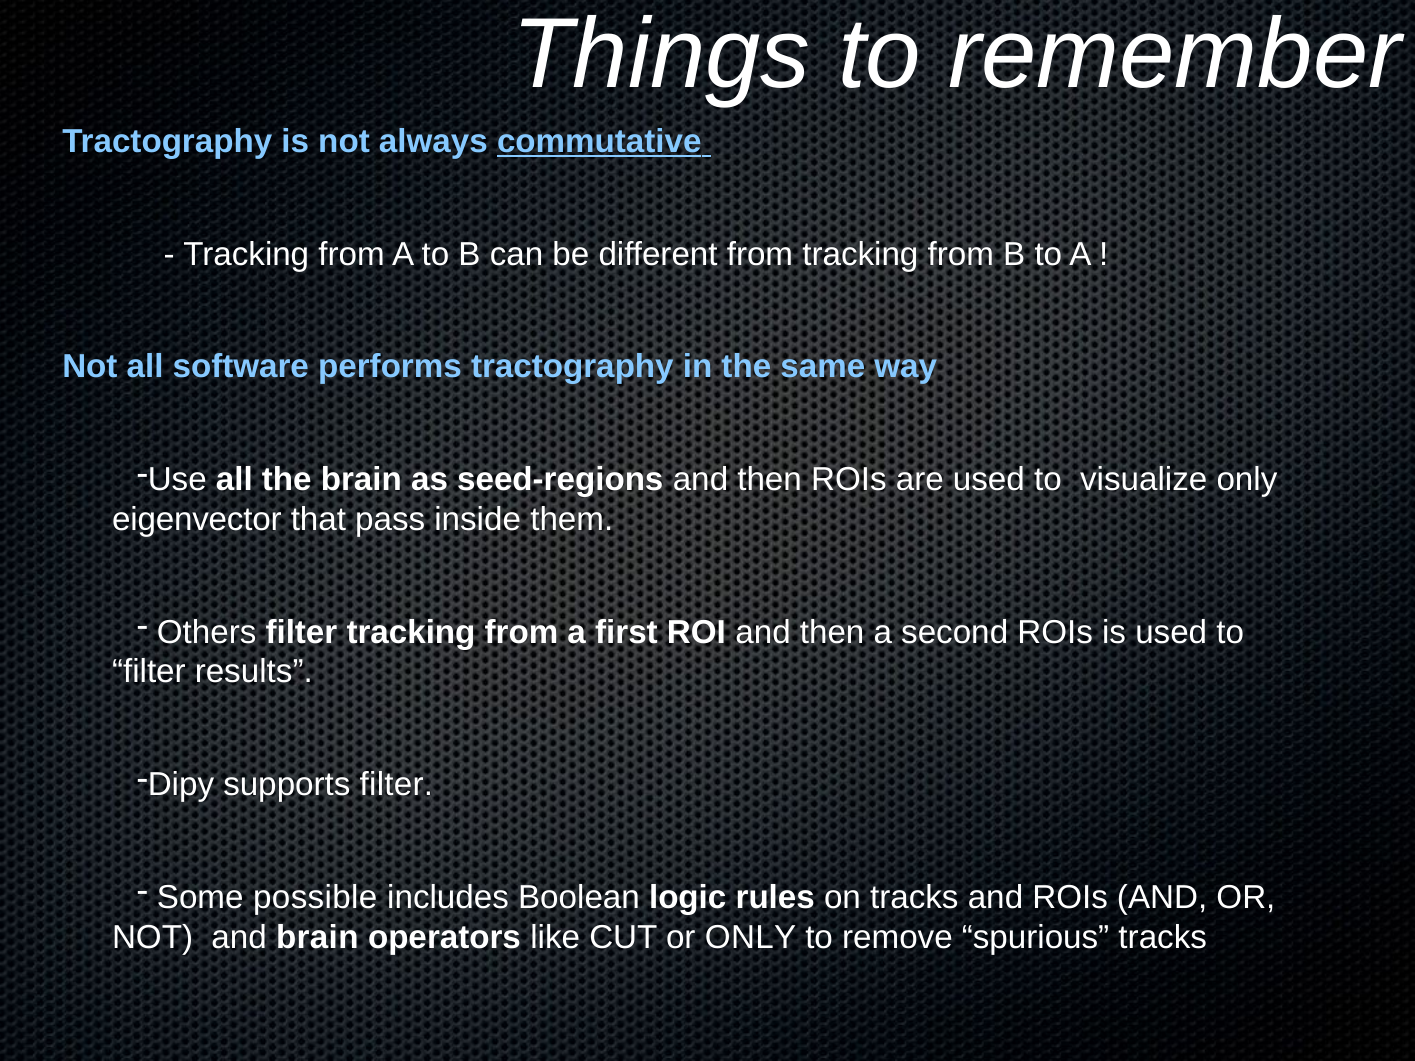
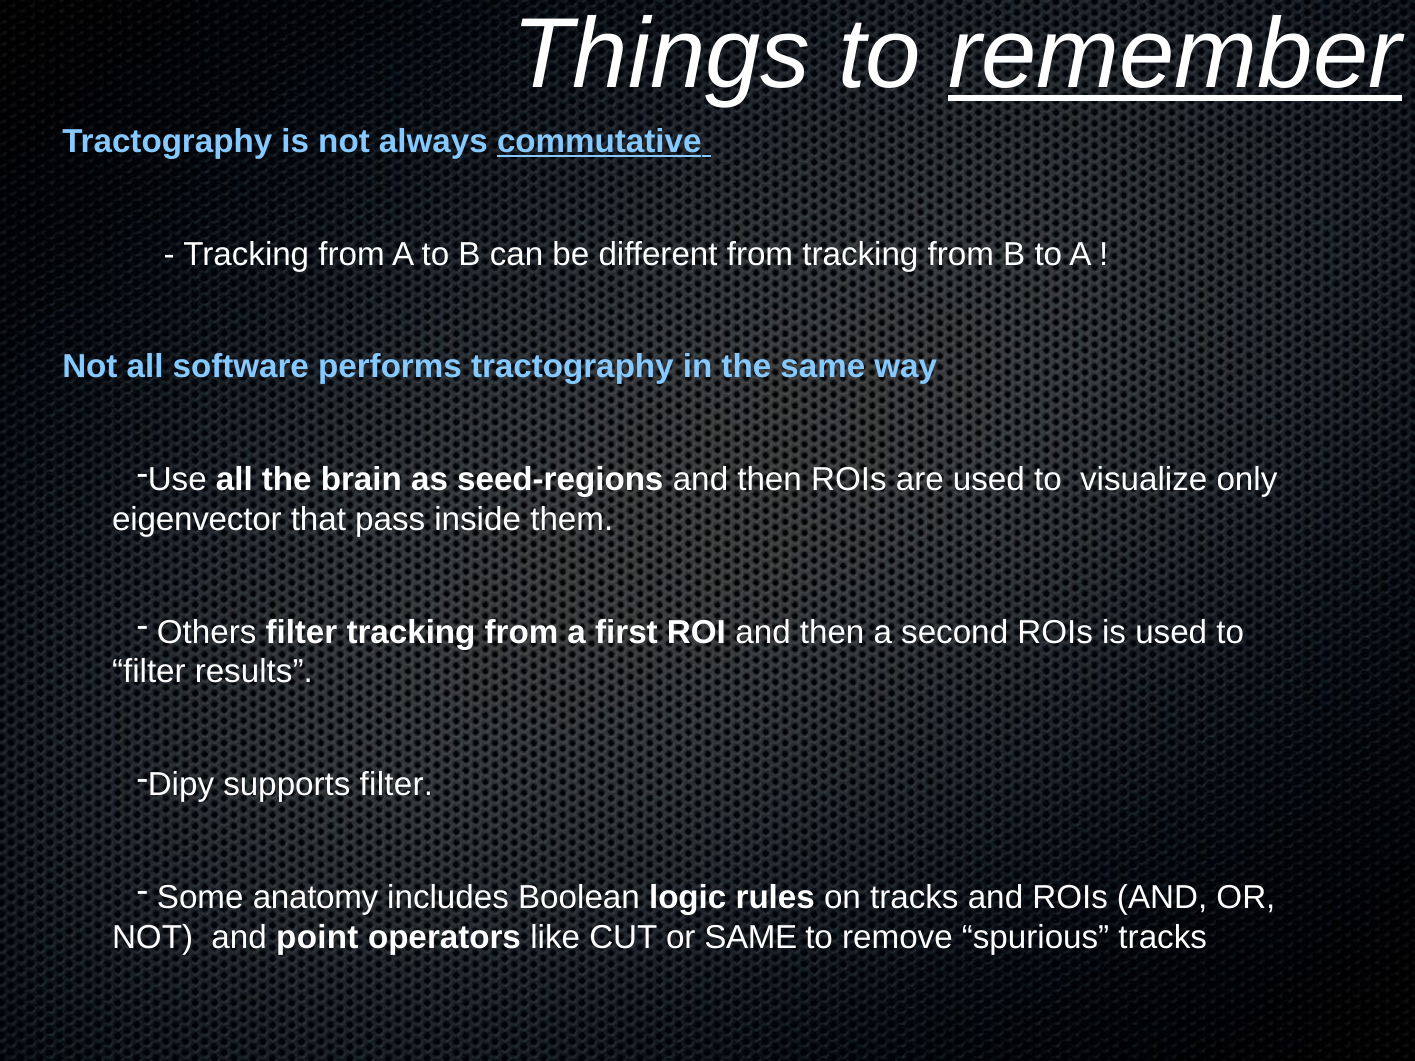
remember underline: none -> present (1175, 55)
possible: possible -> anatomy (316, 898)
and brain: brain -> point (317, 937)
or ONLY: ONLY -> SAME (751, 937)
